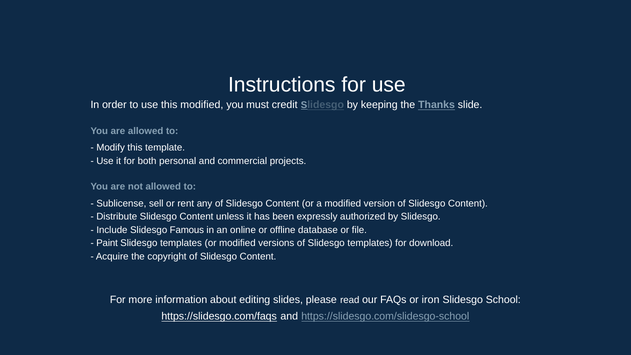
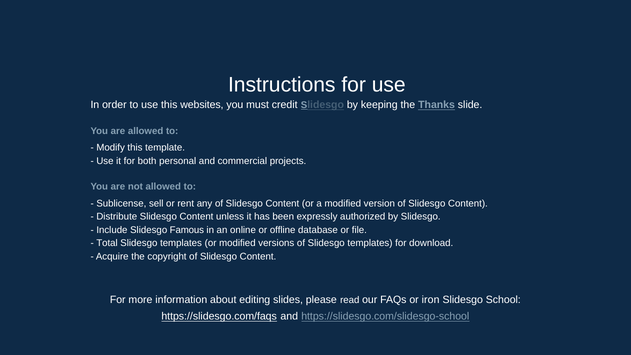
this modified: modified -> websites (202, 105)
Paint: Paint -> Total (107, 243)
